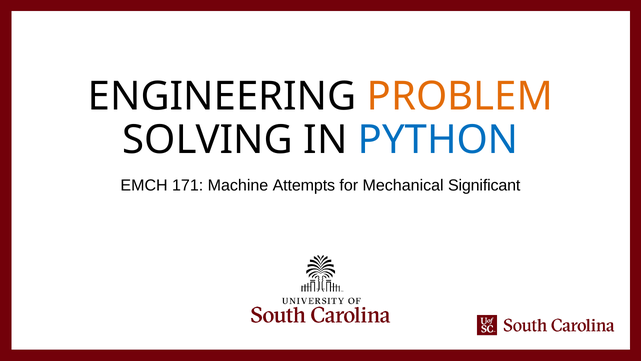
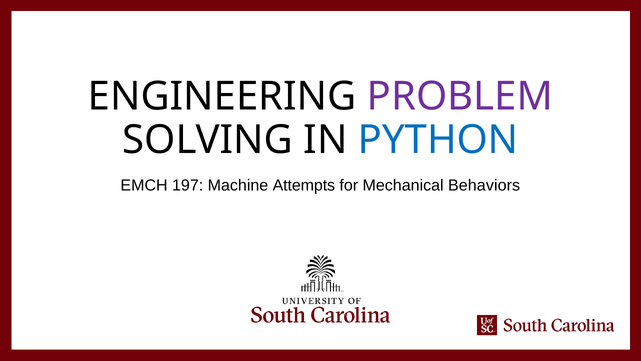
PROBLEM colour: orange -> purple (460, 97)
171: 171 -> 197 (188, 185)
Significant: Significant -> Behaviors (484, 185)
